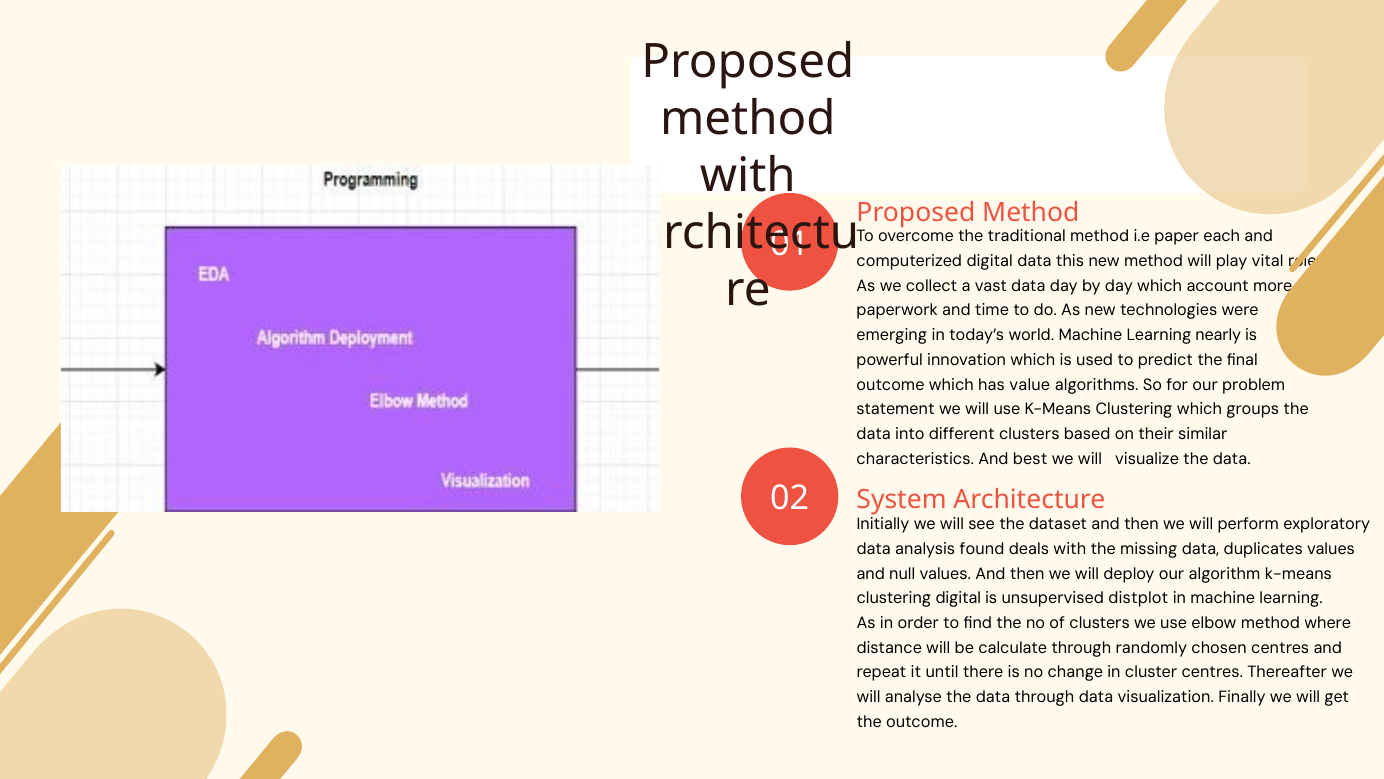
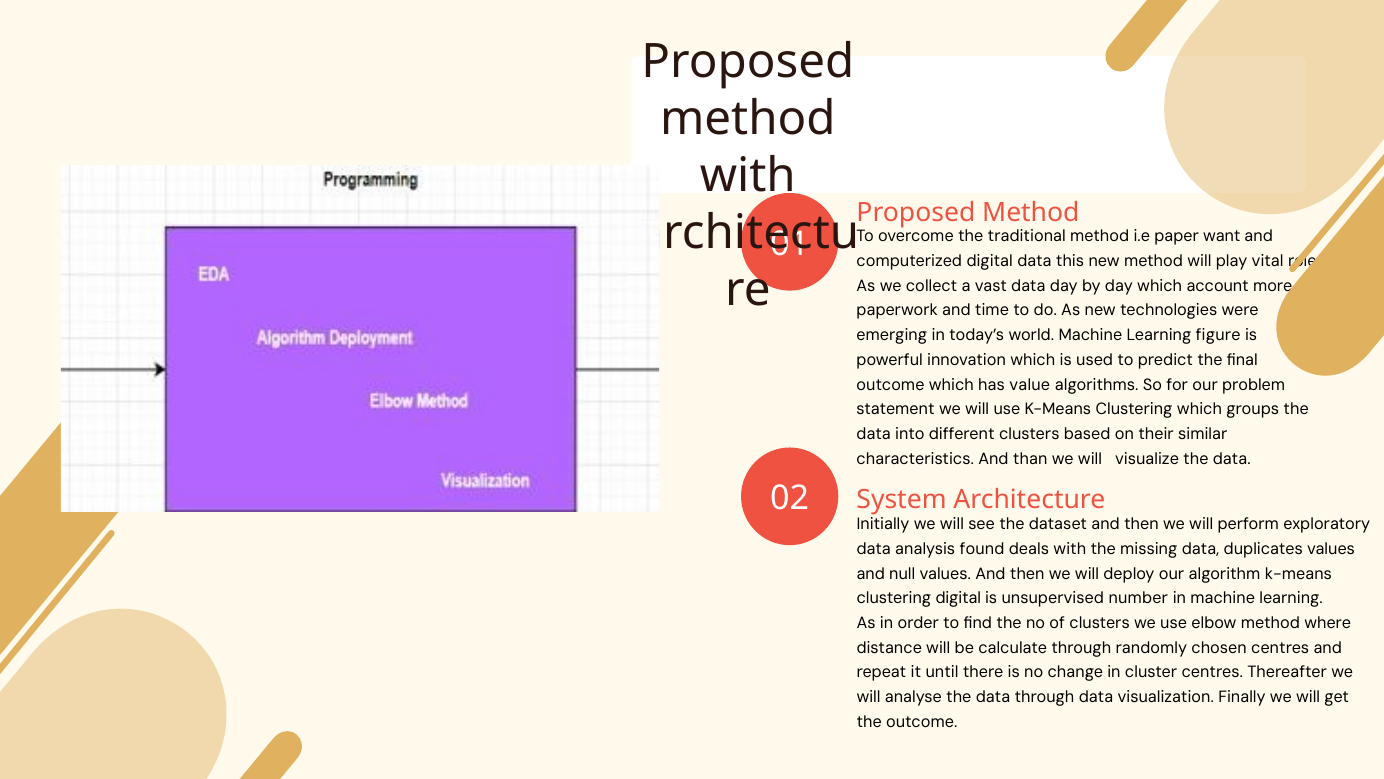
each: each -> want (1222, 236)
nearly: nearly -> figure (1218, 335)
best: best -> than (1030, 459)
distplot: distplot -> number (1138, 598)
